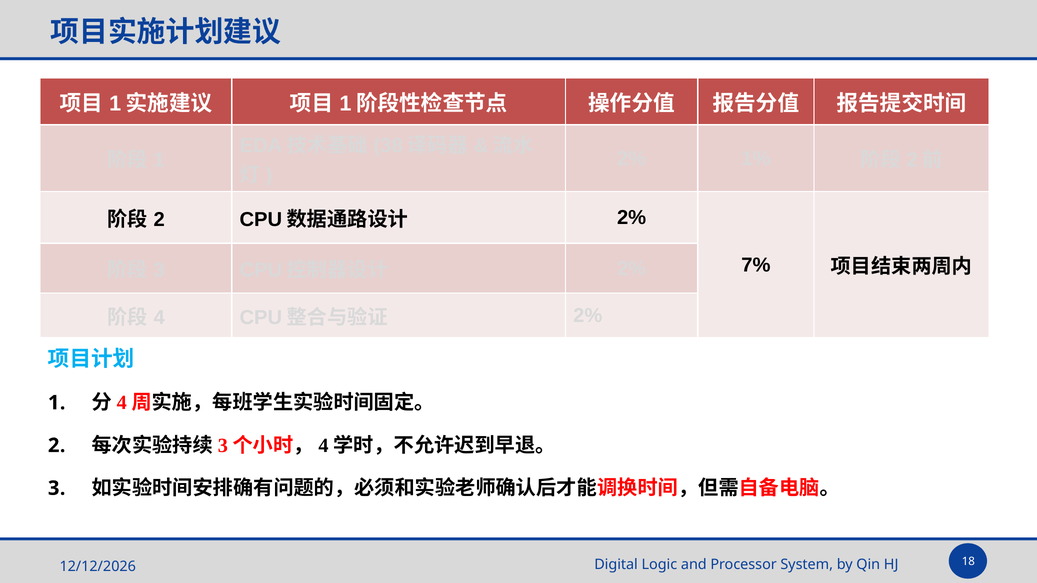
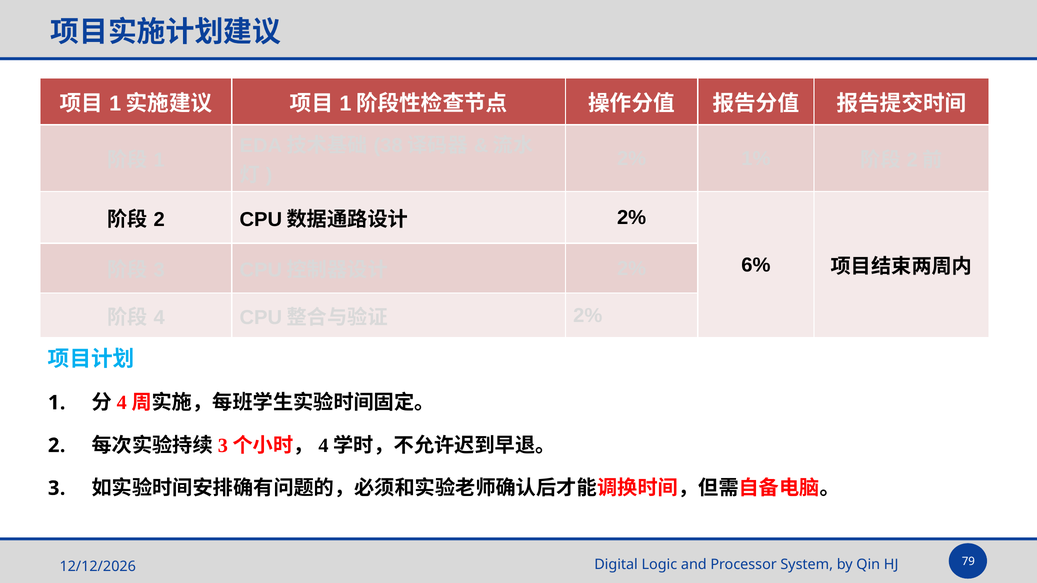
7%: 7% -> 6% (756, 265)
18: 18 -> 79 (968, 562)
